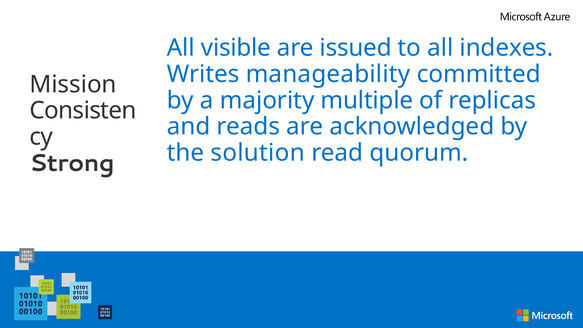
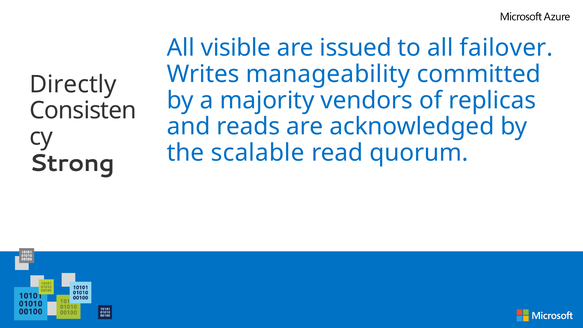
indexes: indexes -> failover (506, 48)
Mission: Mission -> Directly (73, 84)
multiple: multiple -> vendors (367, 100)
solution: solution -> scalable (258, 153)
